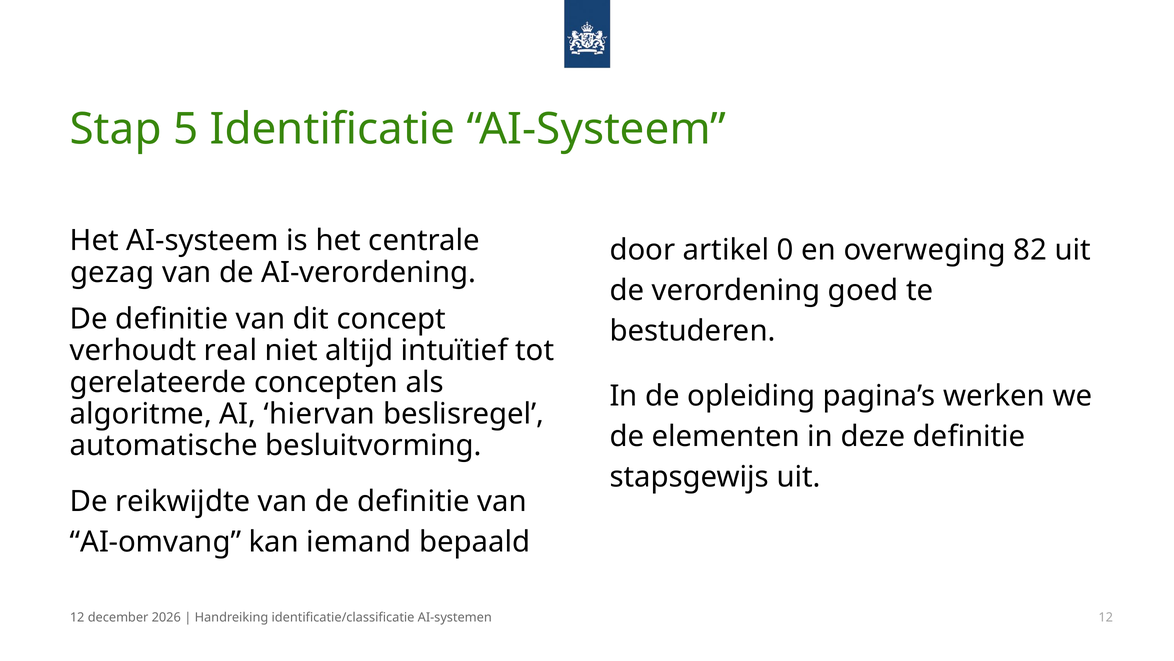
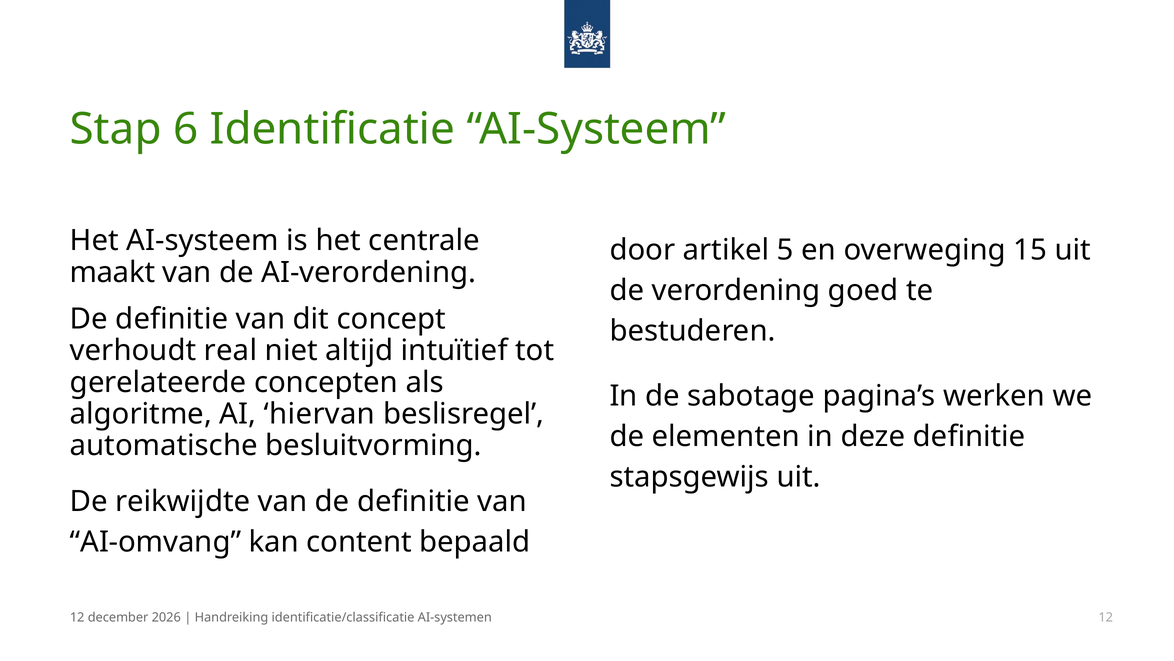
5: 5 -> 6 (186, 129)
0: 0 -> 5 (785, 250)
82: 82 -> 15 (1030, 250)
gezag: gezag -> maakt (112, 272)
opleiding: opleiding -> sabotage (751, 396)
iemand: iemand -> content (359, 541)
